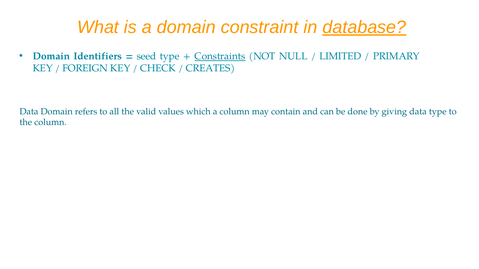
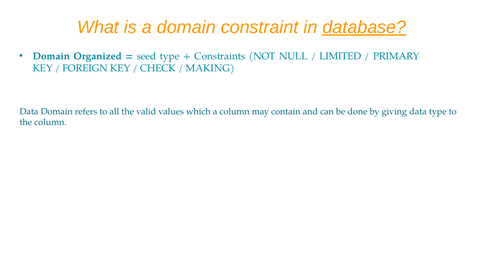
Identifiers: Identifiers -> Organized (98, 56)
Constraints underline: present -> none (220, 56)
CREATES: CREATES -> MAKING (210, 68)
